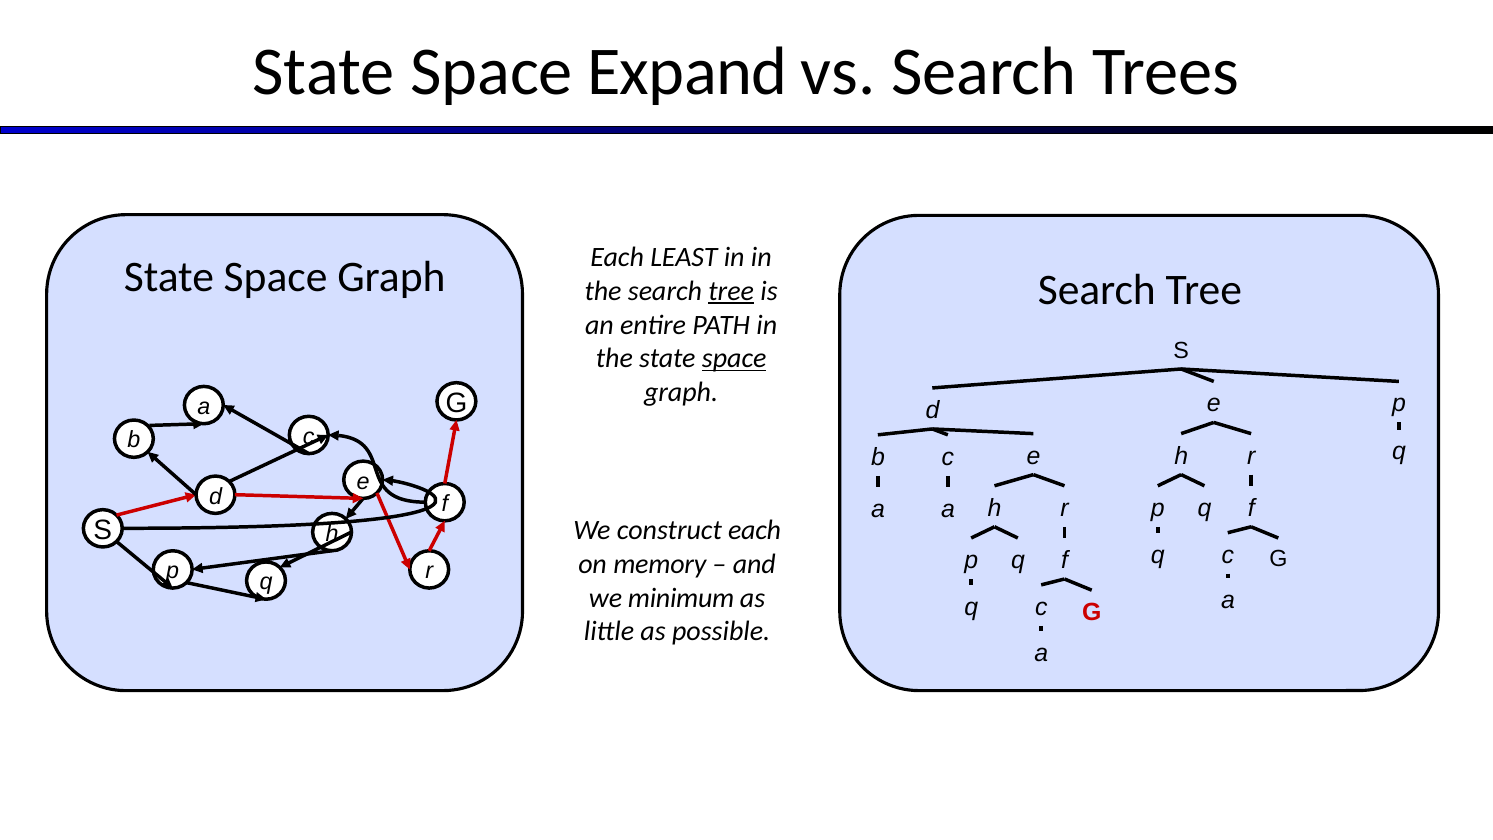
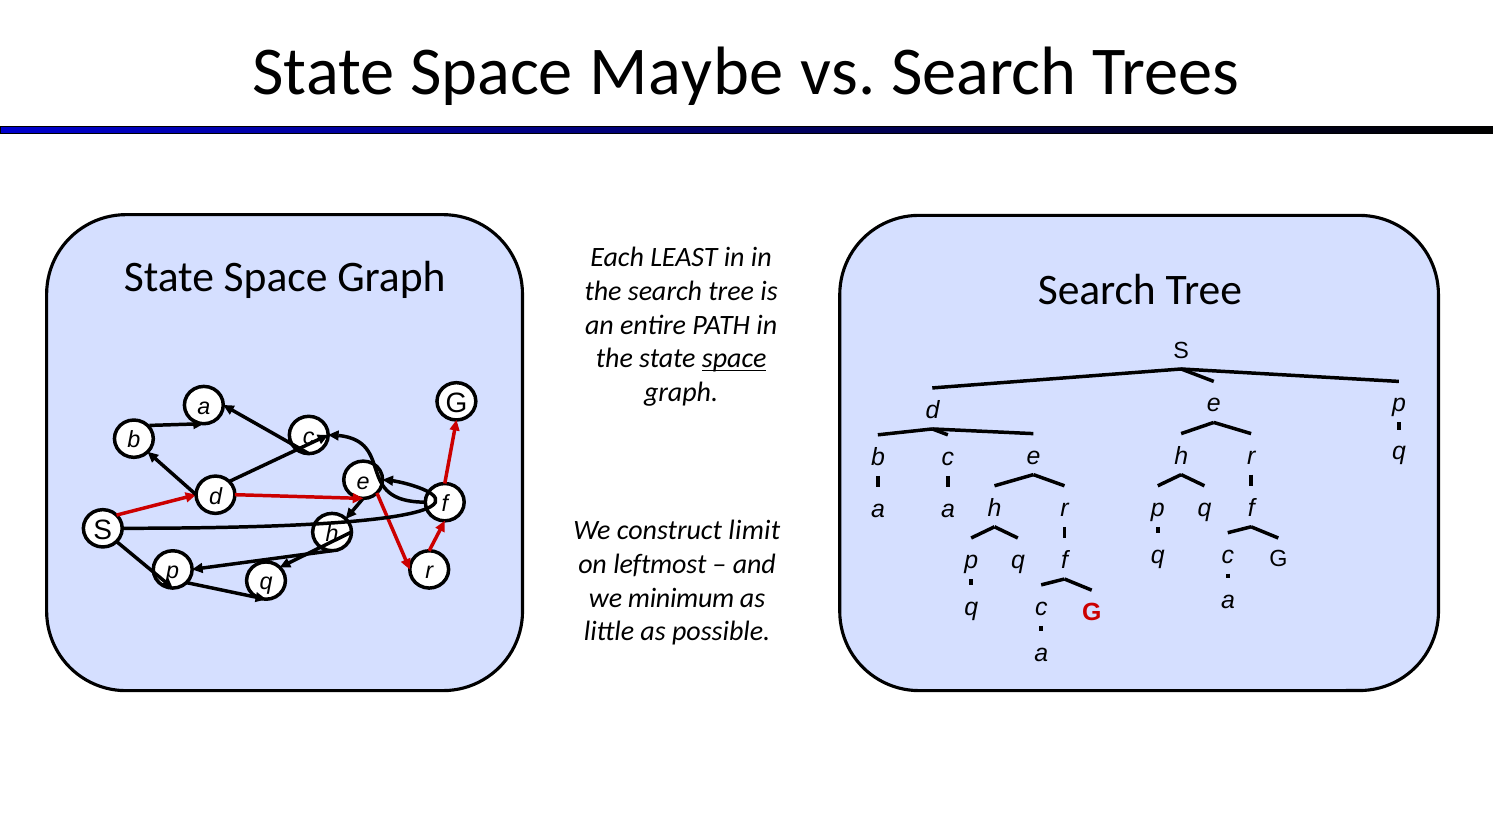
Expand: Expand -> Maybe (687, 72)
tree underline: present -> none (731, 291)
construct each: each -> limit (754, 530)
memory: memory -> leftmost (660, 564)
